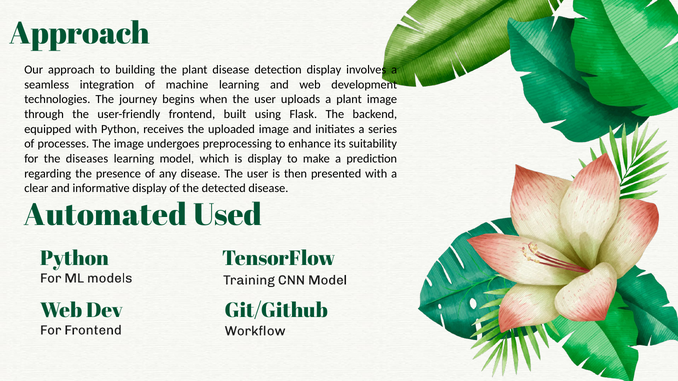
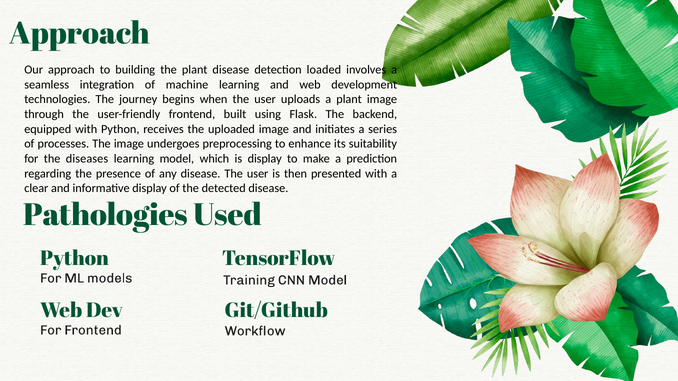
detection display: display -> loaded (324, 70)
Automated: Automated -> Pathologies (105, 215)
